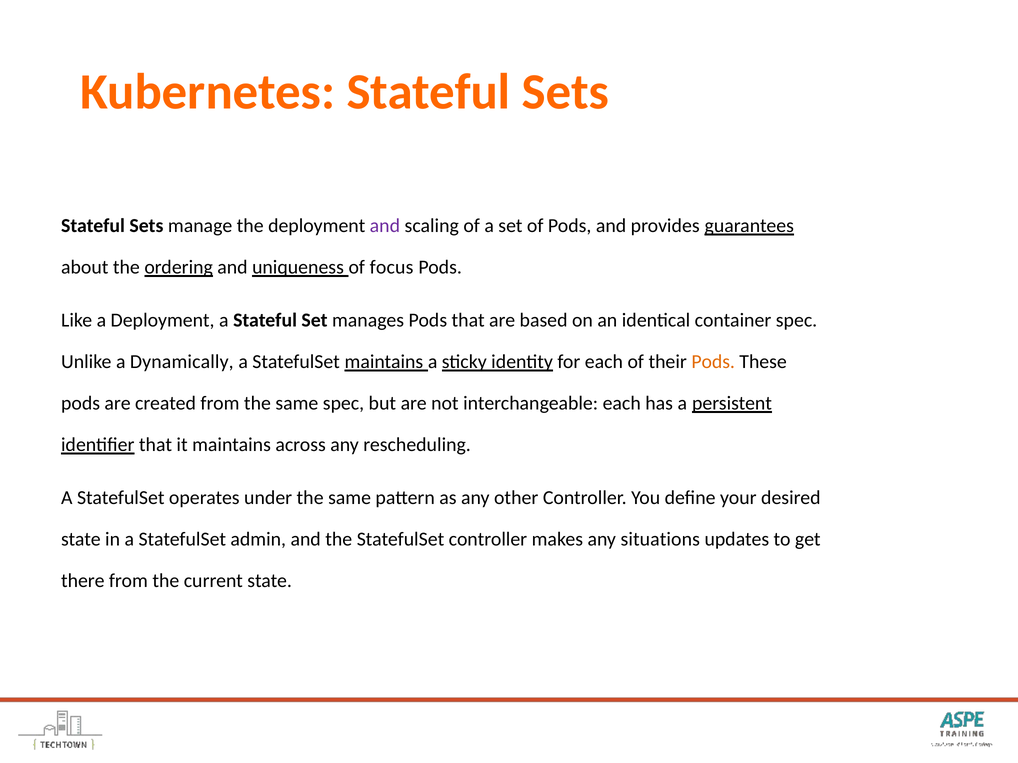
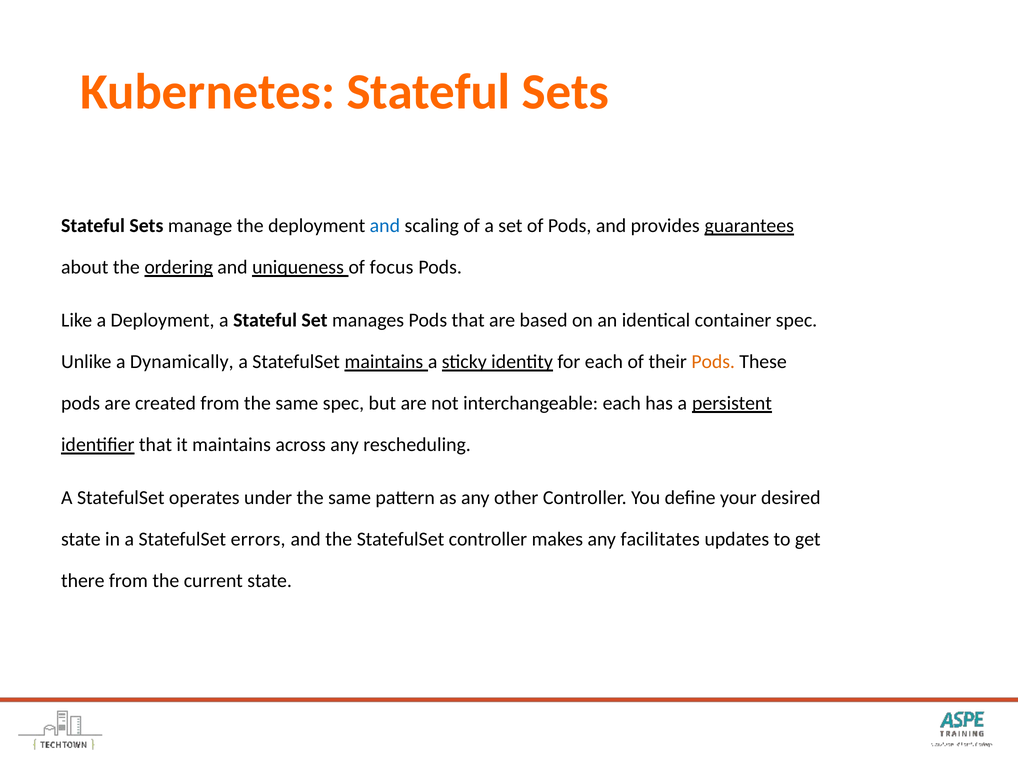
and colour: purple -> blue (385, 226)
admin: admin -> errors (258, 539)
situations: situations -> facilitates (660, 539)
